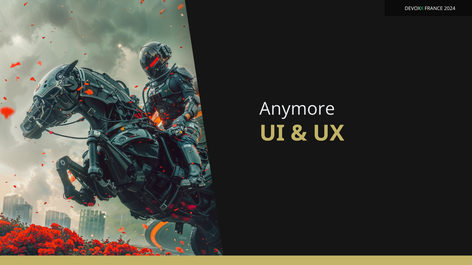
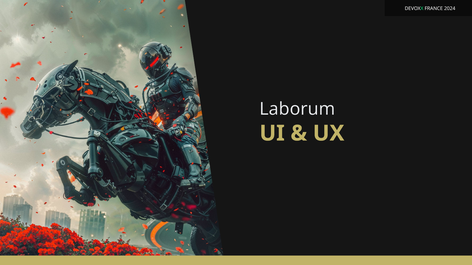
Anymore: Anymore -> Laborum (297, 109)
